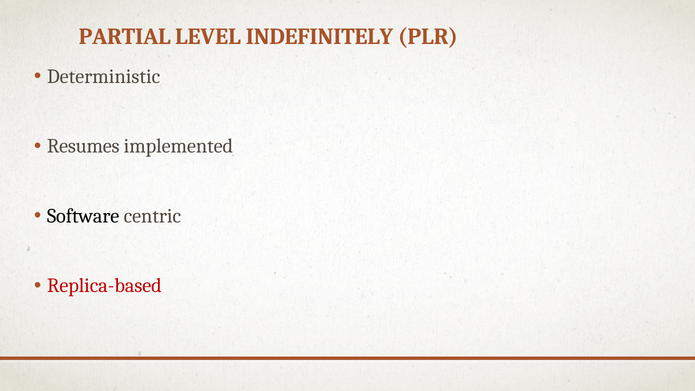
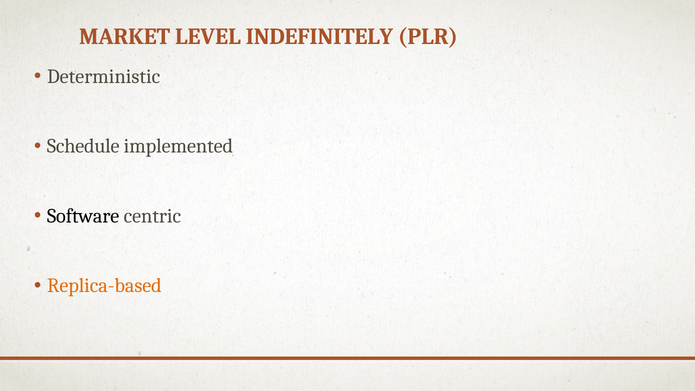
PARTIAL: PARTIAL -> MARKET (125, 37)
Resumes: Resumes -> Schedule (83, 146)
Replica-based colour: red -> orange (104, 286)
